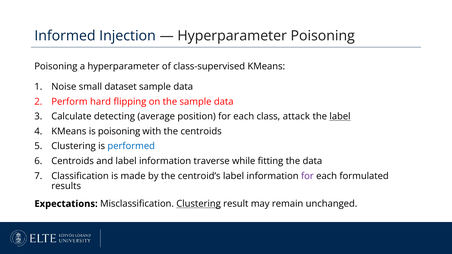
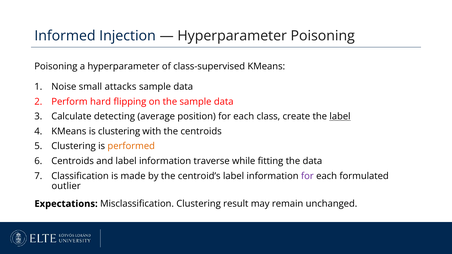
dataset: dataset -> attacks (121, 87)
attack: attack -> create (296, 117)
is poisoning: poisoning -> clustering (119, 131)
performed colour: blue -> orange (131, 146)
results: results -> outlier (66, 186)
Clustering underline: present -> none (199, 204)
